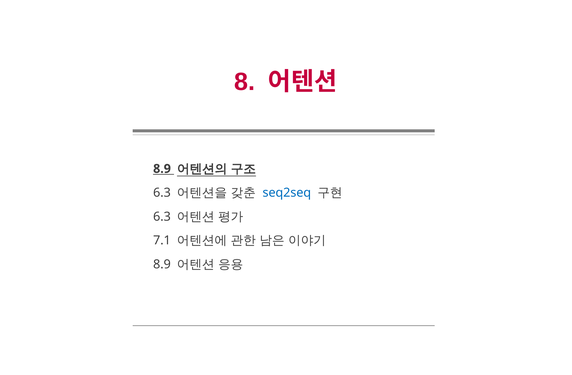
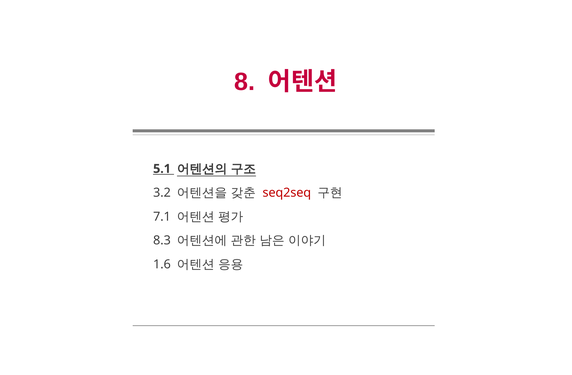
8.9: 8.9 -> 5.1 (162, 169)
6.3: 6.3 -> 3.2 (162, 193)
seq2seq colour: blue -> red (287, 193)
6.3: 6.3 -> 7.1 (162, 217)
7.1: 7.1 -> 8.3 (162, 241)
8.9: 8.9 -> 1.6 (162, 265)
